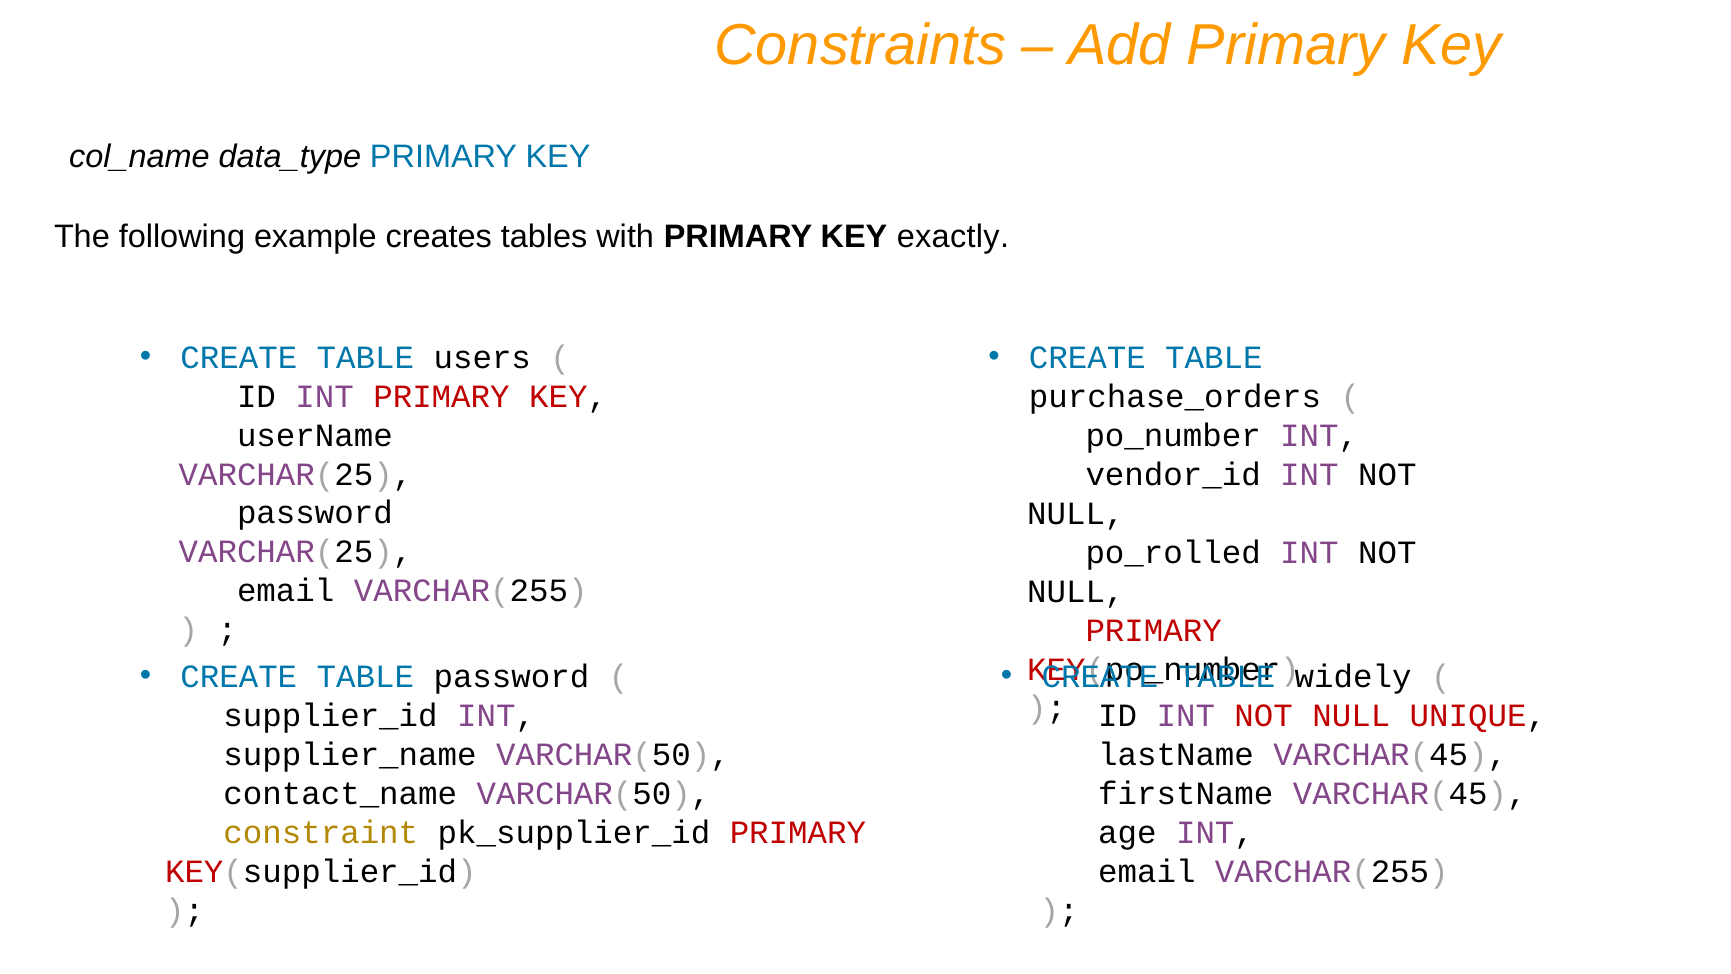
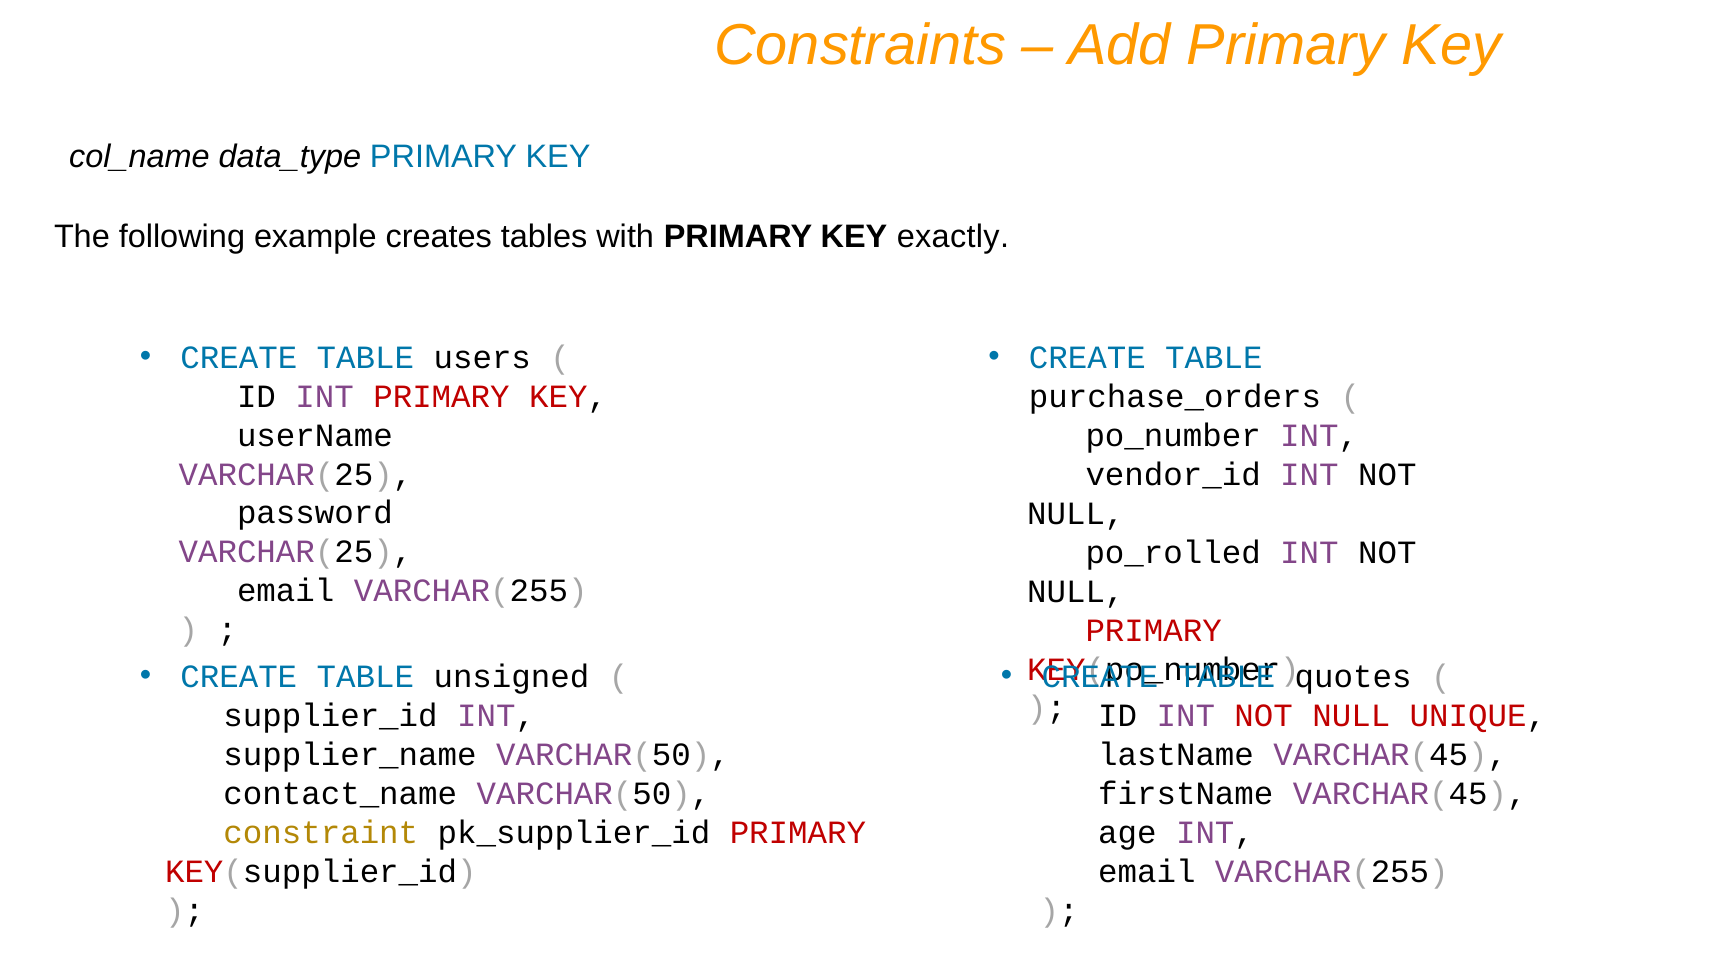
TABLE password: password -> unsigned (511, 676)
widely: widely -> quotes (1353, 676)
